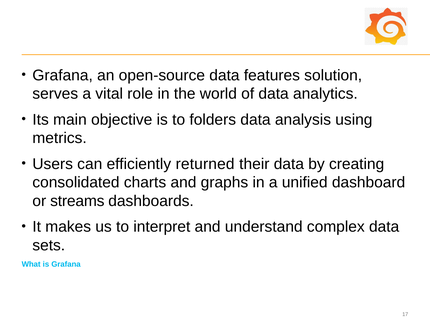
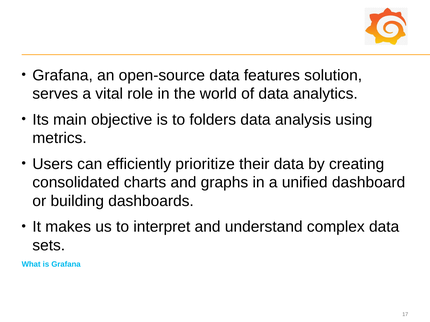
returned: returned -> prioritize (205, 164)
streams: streams -> building (77, 201)
